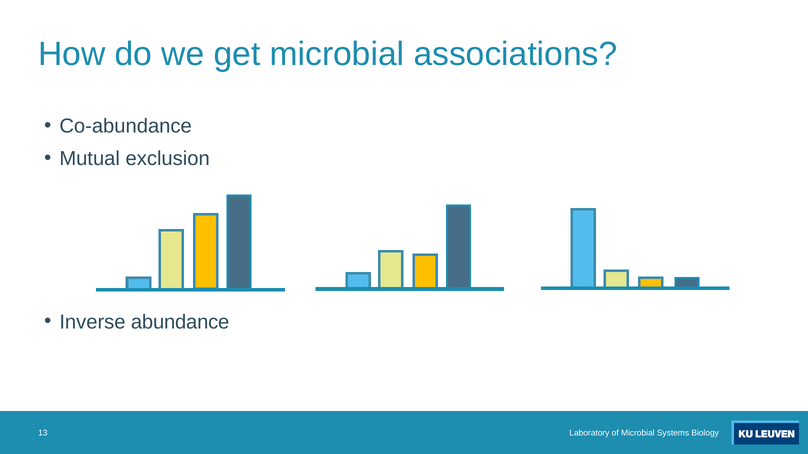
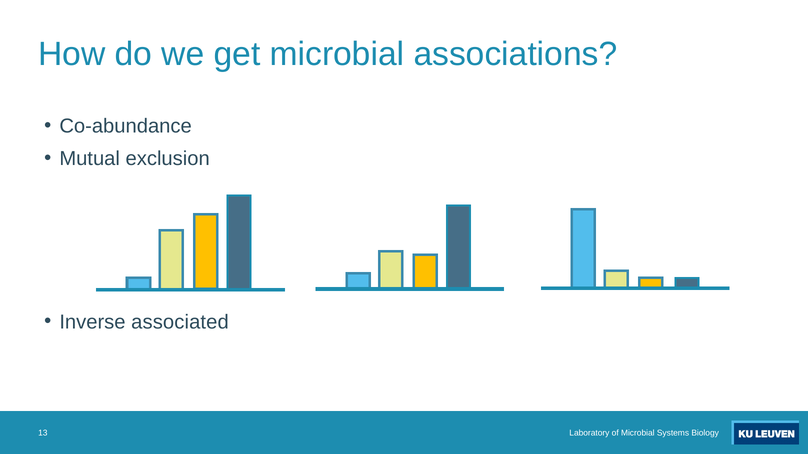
abundance: abundance -> associated (180, 322)
